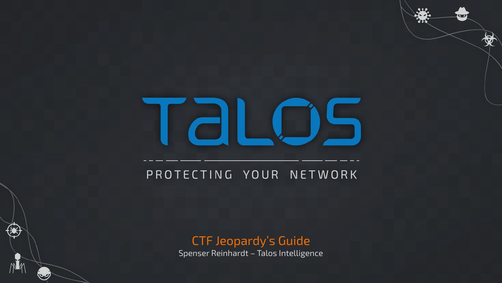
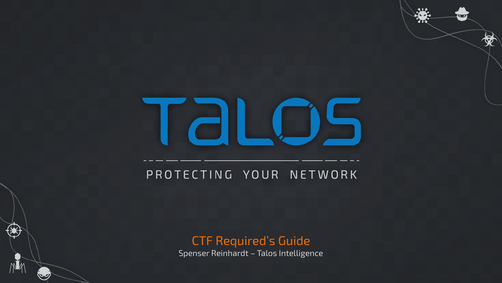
Jeopardy’s: Jeopardy’s -> Required’s (245, 241)
